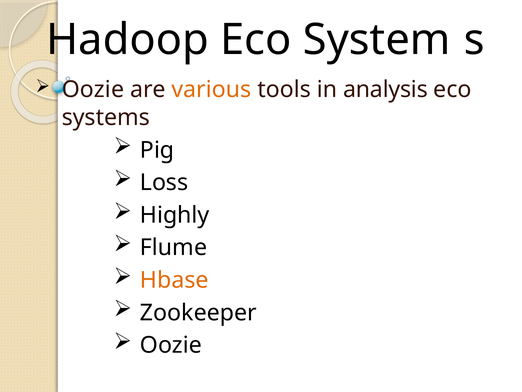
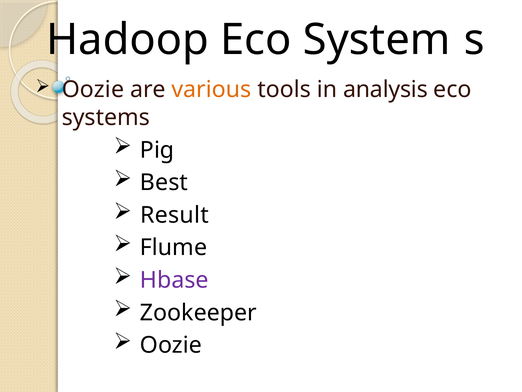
Loss: Loss -> Best (164, 182)
Highly: Highly -> Result (175, 215)
Hbase colour: orange -> purple (174, 280)
